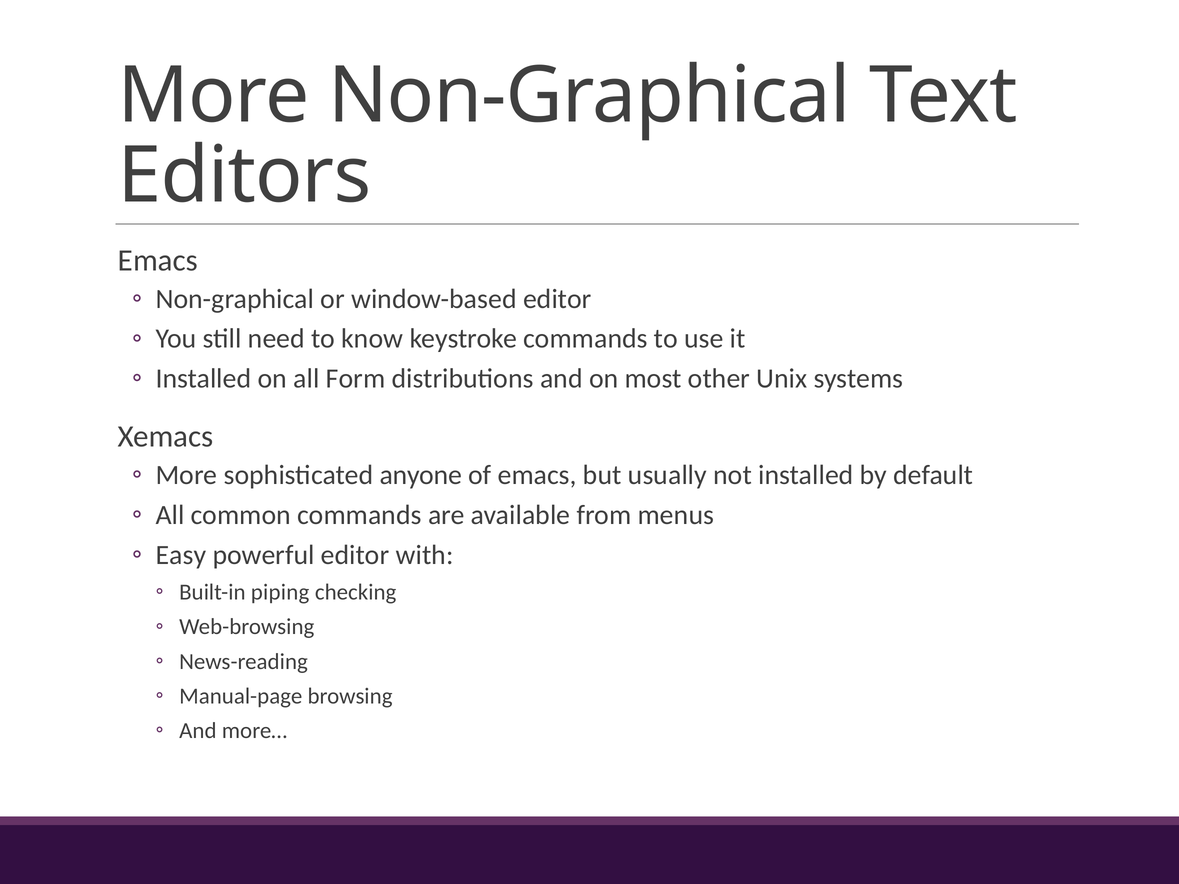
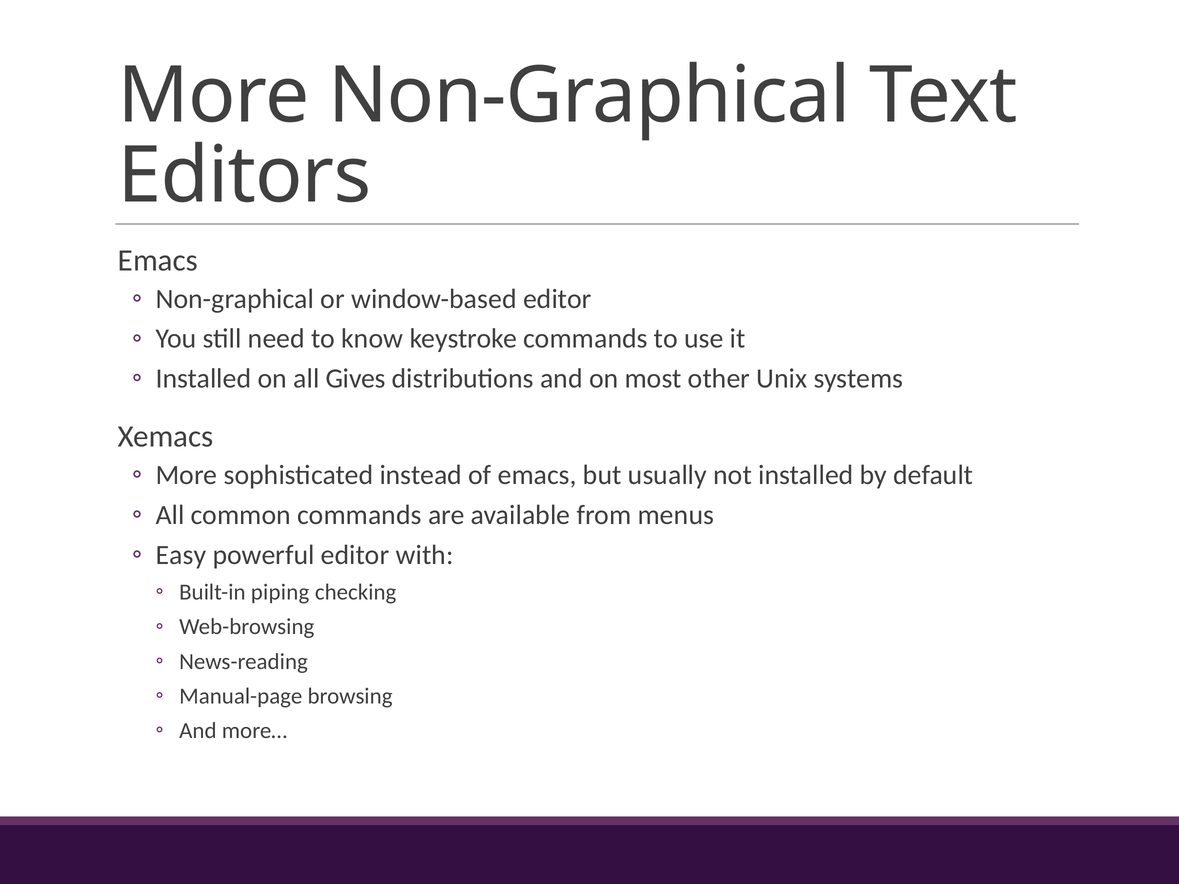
Form: Form -> Gives (356, 379)
anyone: anyone -> instead (421, 475)
